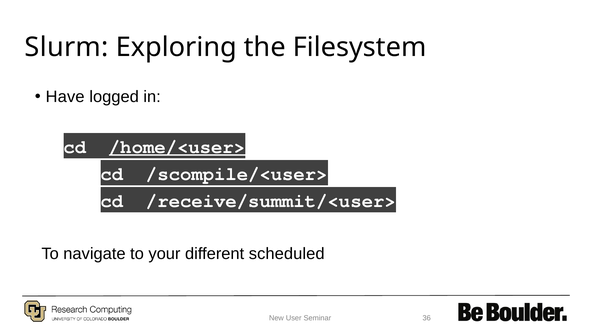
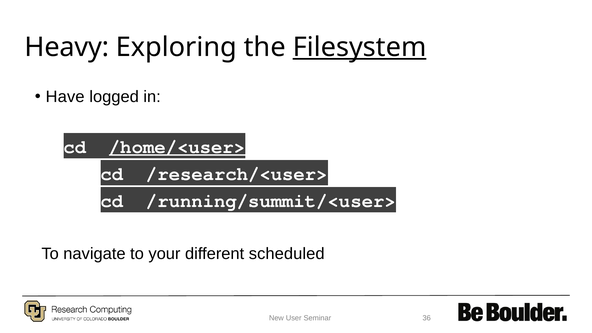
Slurm: Slurm -> Heavy (67, 47)
Filesystem underline: none -> present (360, 47)
/scompile/<user>: /scompile/<user> -> /research/<user> (237, 174)
/receive/summit/<user>: /receive/summit/<user> -> /running/summit/<user> (271, 201)
